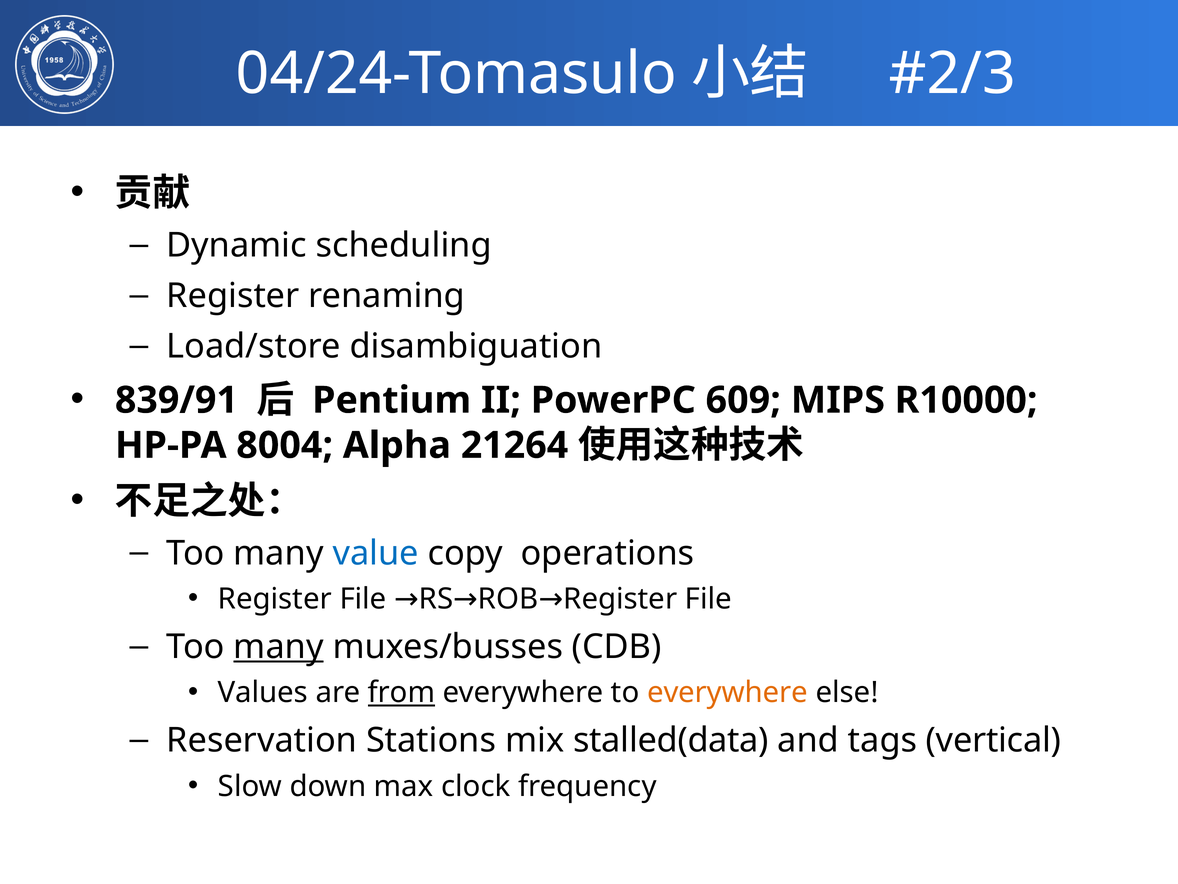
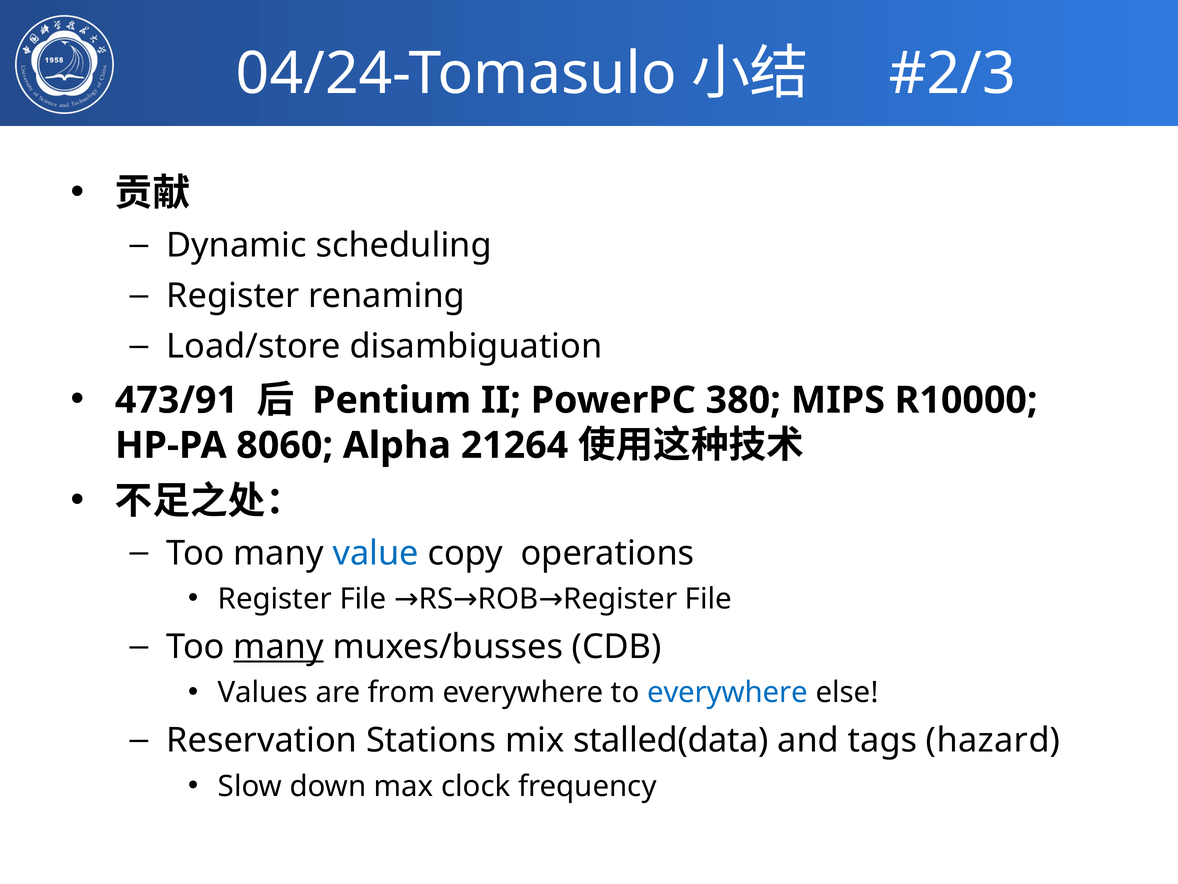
839/91: 839/91 -> 473/91 (176, 400)
609: 609 -> 380 (743, 400)
8004: 8004 -> 8060 (285, 445)
from underline: present -> none (402, 692)
everywhere colour: orange -> blue (728, 692)
vertical: vertical -> hazard (993, 740)
